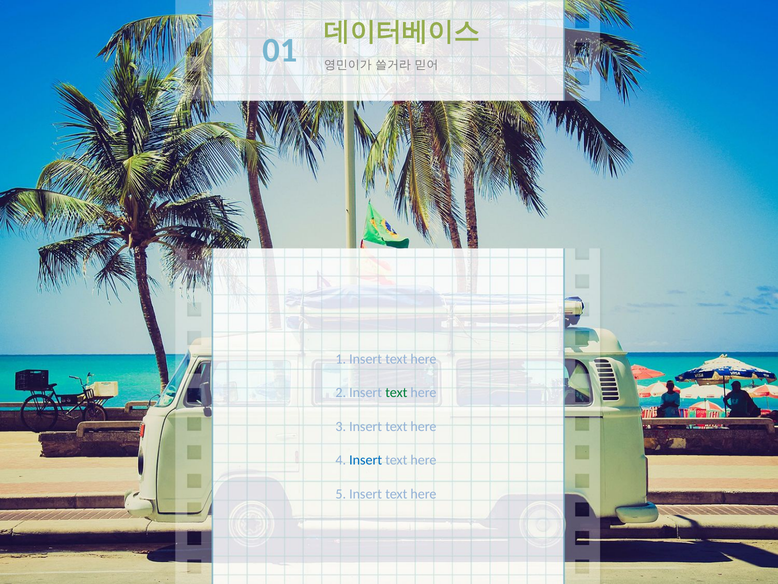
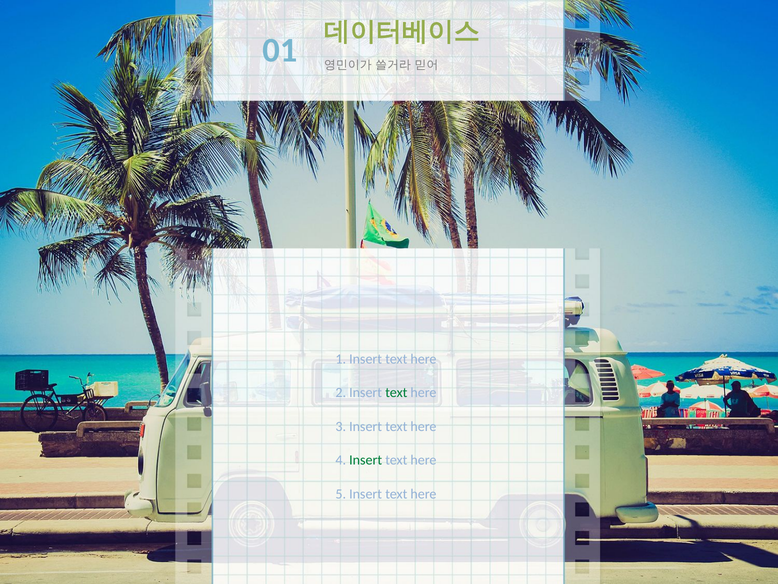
Insert colour: blue -> green (366, 460)
